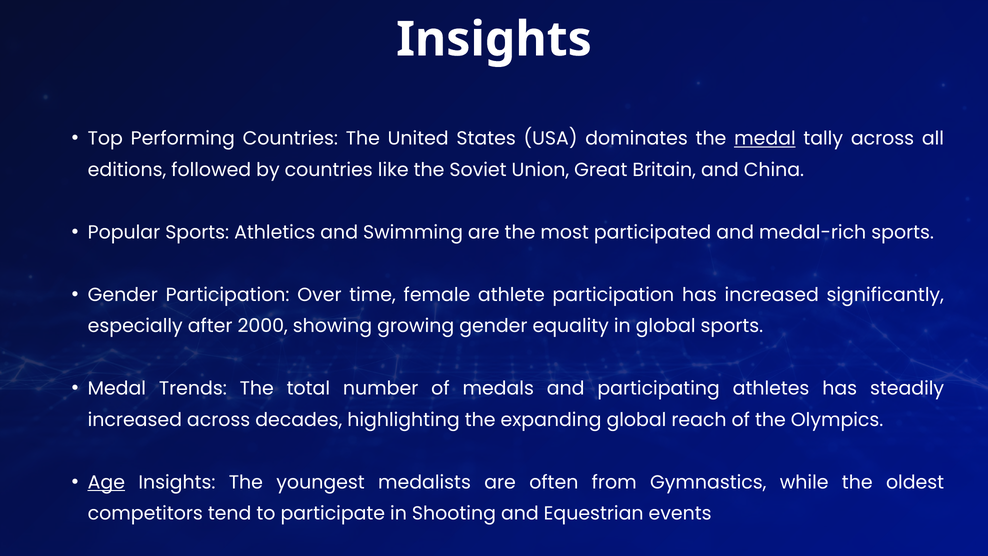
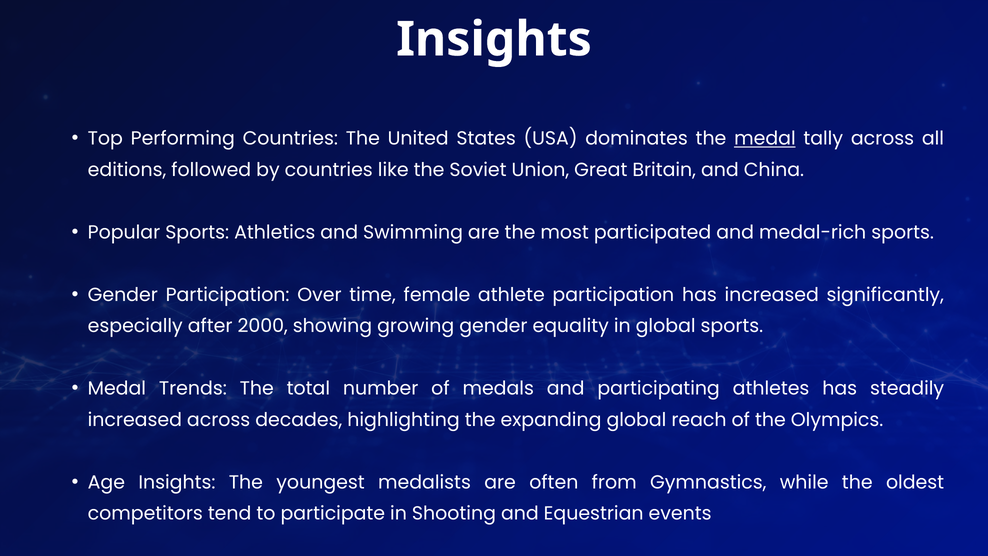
Age underline: present -> none (106, 482)
